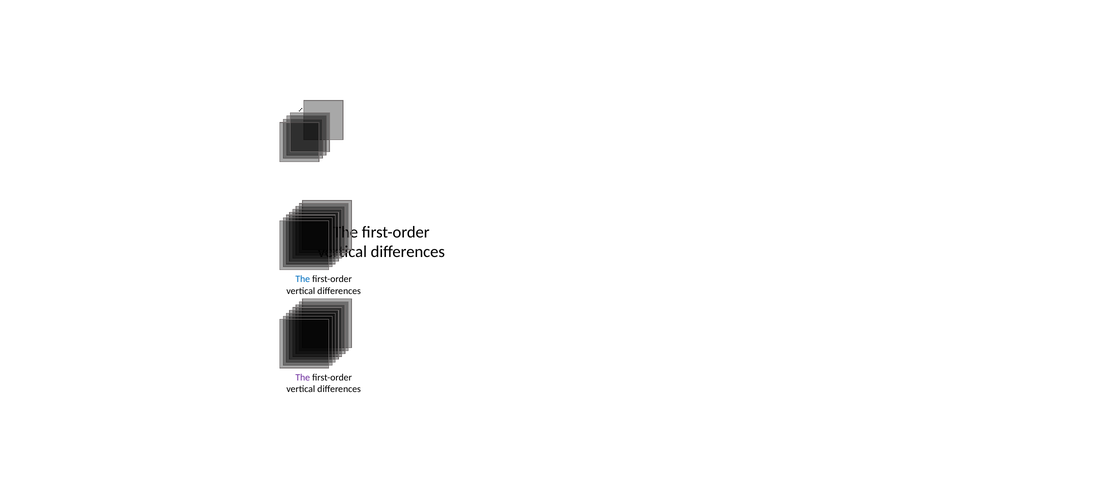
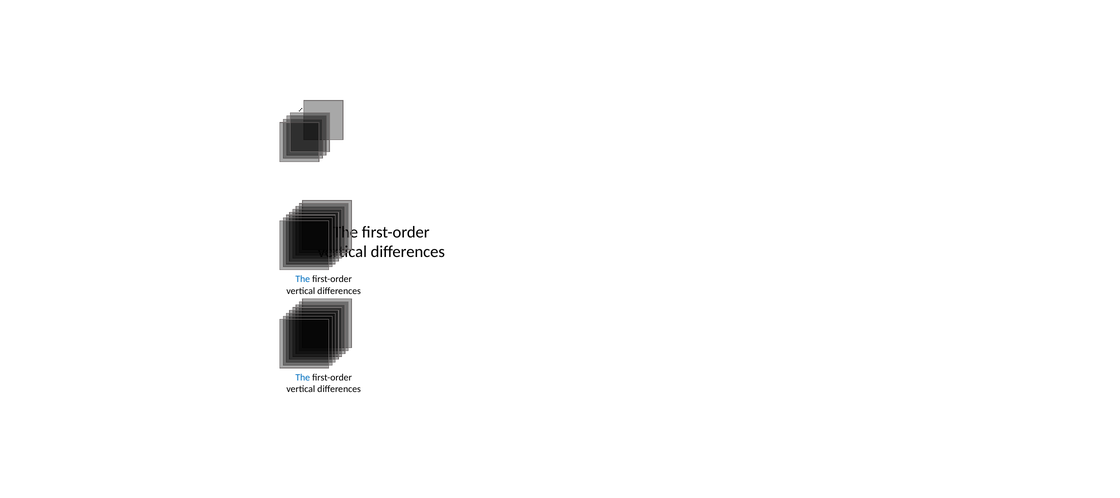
The colour: purple -> blue (303, 377)
